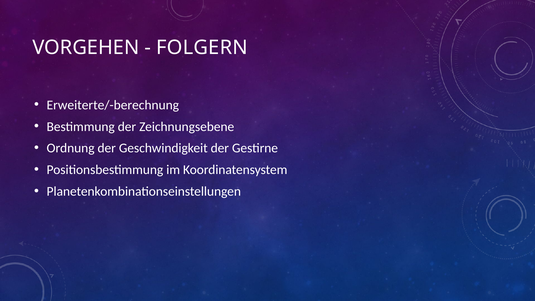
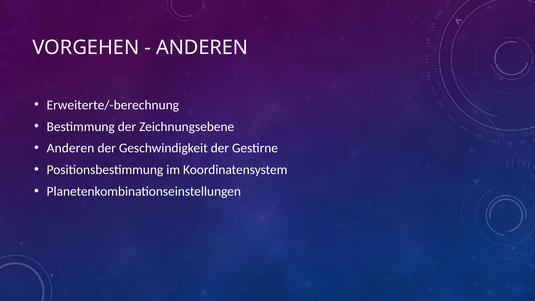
FOLGERN: FOLGERN -> ANDEREN (202, 48)
Ordnung: Ordnung -> Anderen (71, 148)
